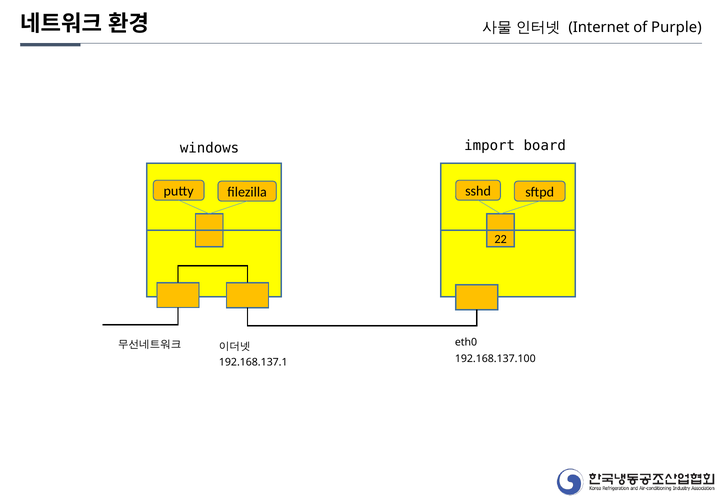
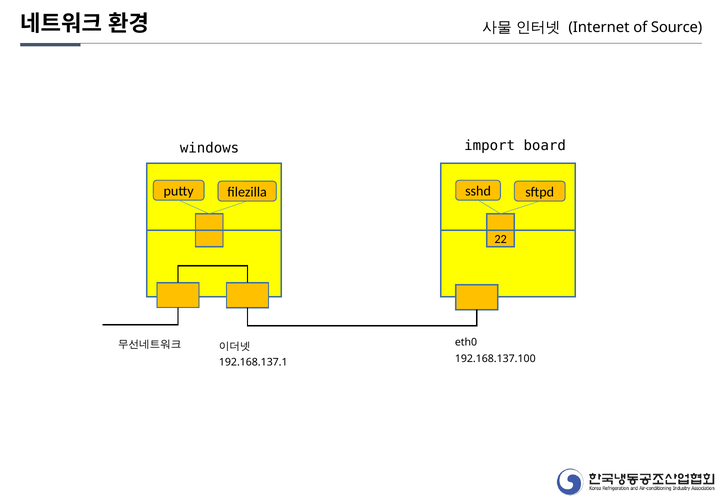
Purple: Purple -> Source (677, 27)
